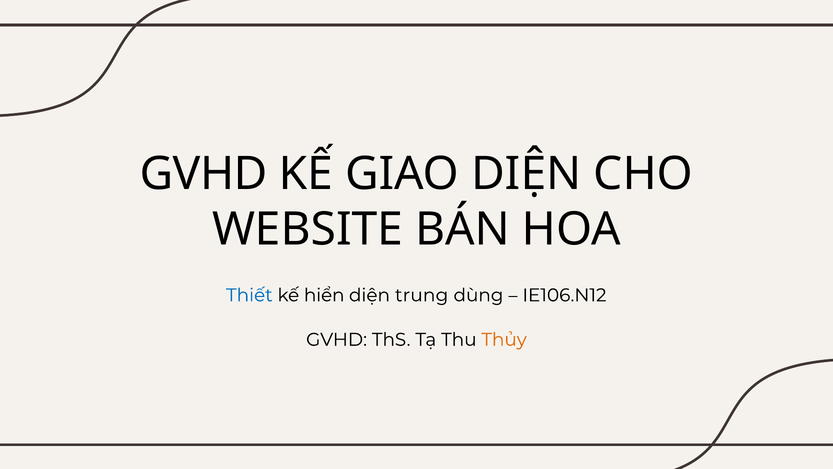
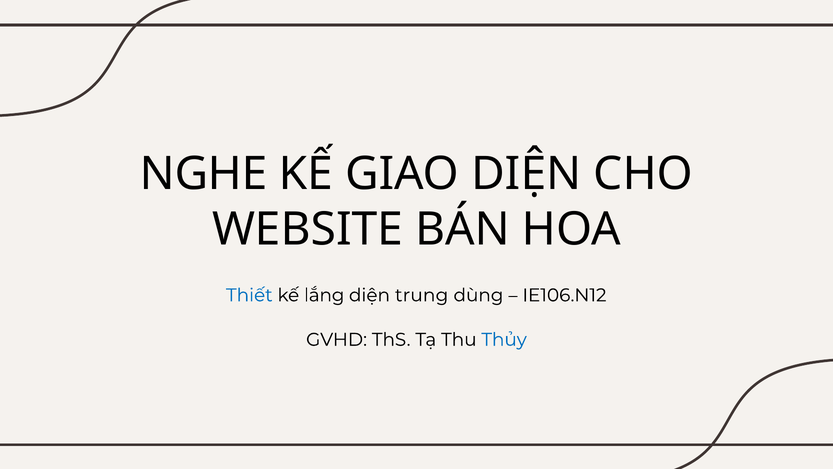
GVHD: GVHD -> NGHE (204, 174)
hiển: hiển -> lắng (324, 295)
Thủy colour: orange -> blue (504, 339)
